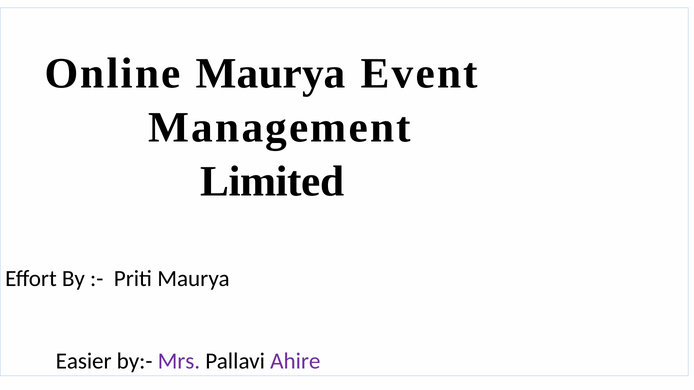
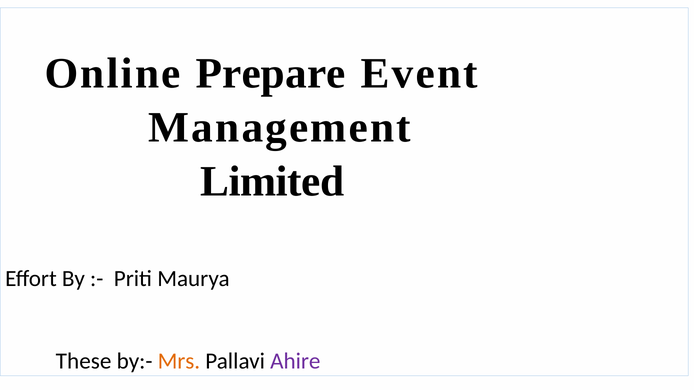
Online Maurya: Maurya -> Prepare (271, 73)
Easier: Easier -> These (84, 361)
Mrs colour: purple -> orange (179, 361)
